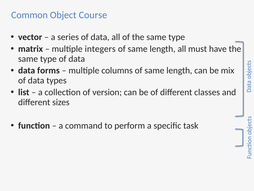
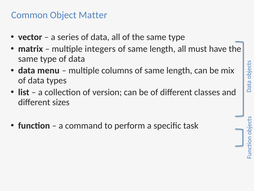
Course: Course -> Matter (93, 15)
forms: forms -> menu (48, 70)
